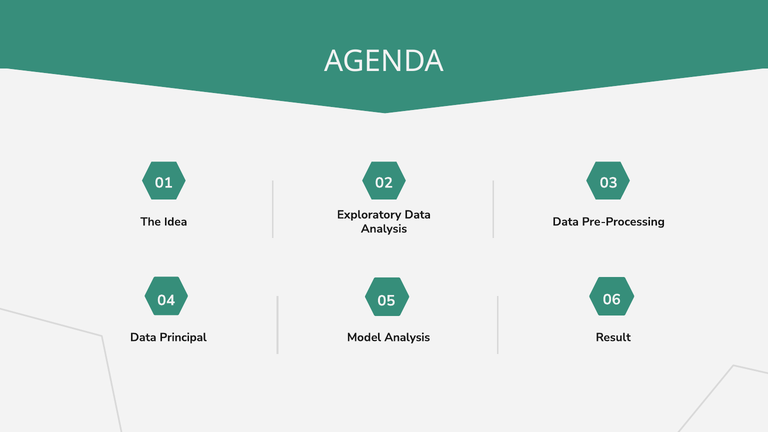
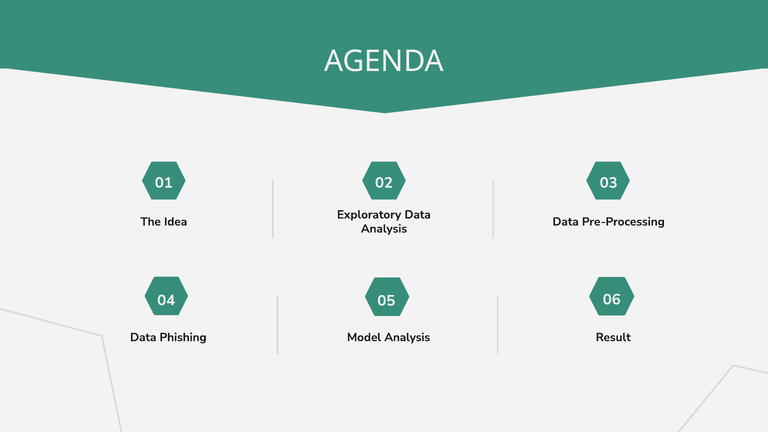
Principal: Principal -> Phishing (183, 337)
